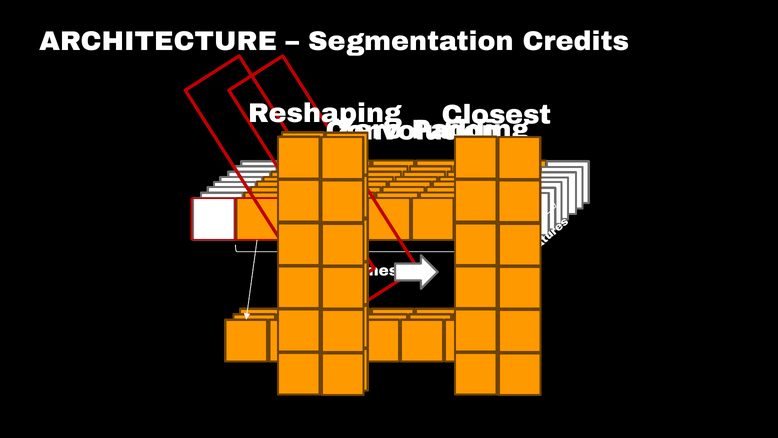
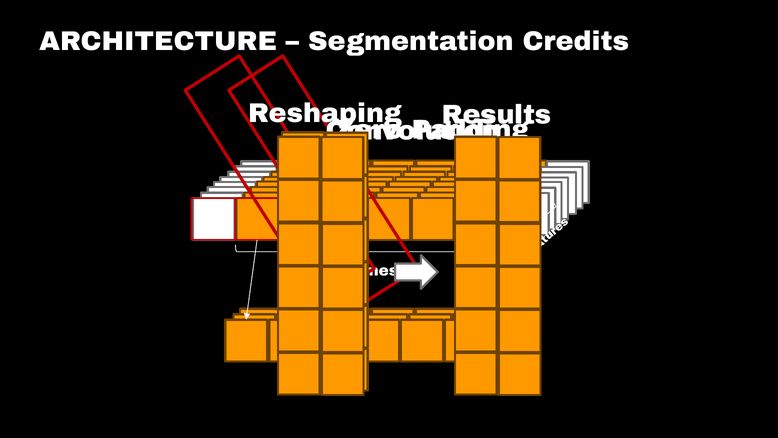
Closest: Closest -> Results (497, 115)
